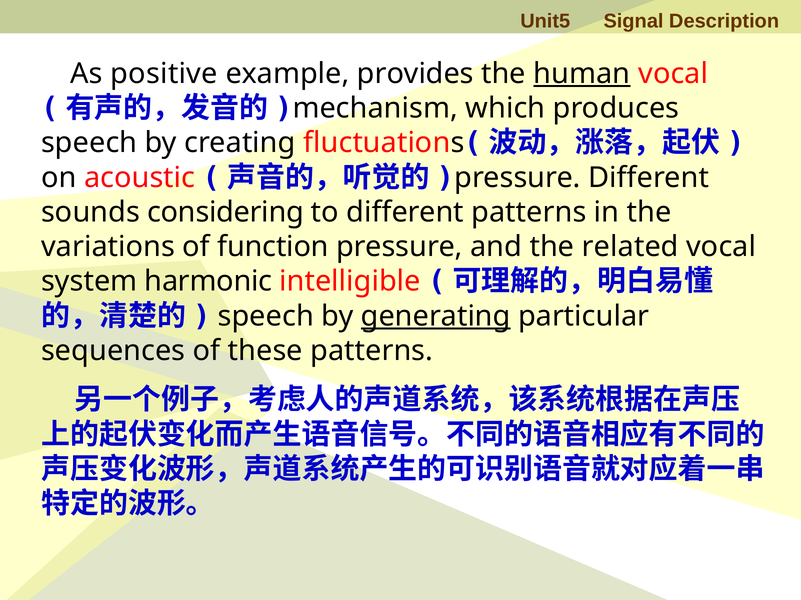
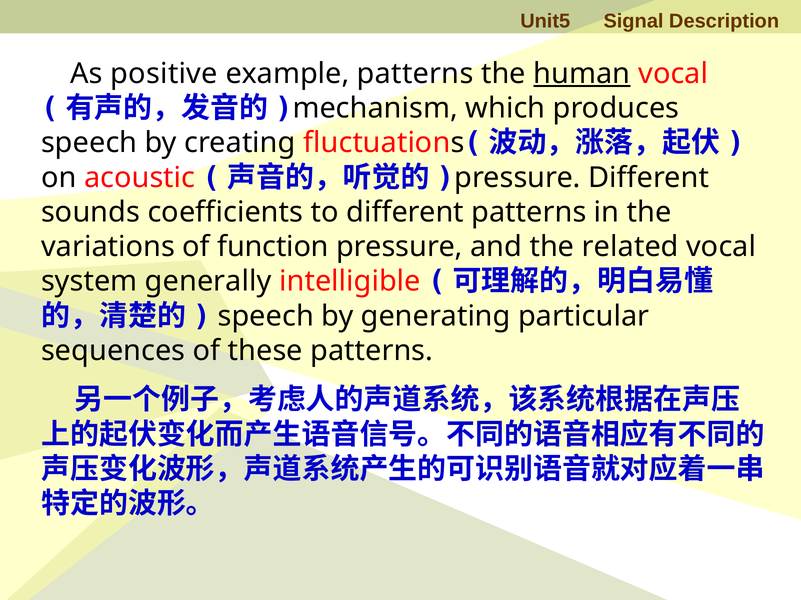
example provides: provides -> patterns (415, 74)
considering: considering -> coefficients (225, 212)
harmonic: harmonic -> generally (208, 282)
generating underline: present -> none (436, 316)
